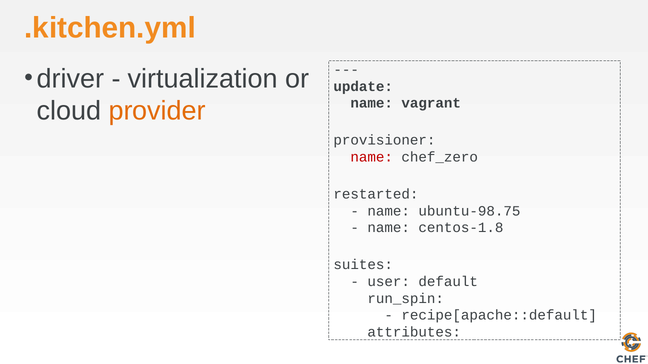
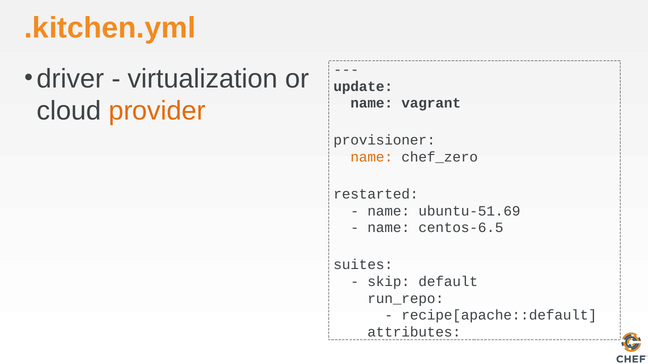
name colour: red -> orange (372, 157)
ubuntu-98.75: ubuntu-98.75 -> ubuntu-51.69 (469, 211)
centos-1.8: centos-1.8 -> centos-6.5 (461, 228)
user: user -> skip (389, 282)
run_spin: run_spin -> run_repo (406, 299)
